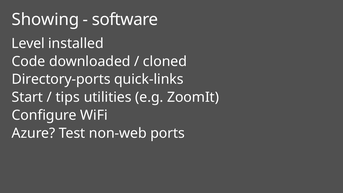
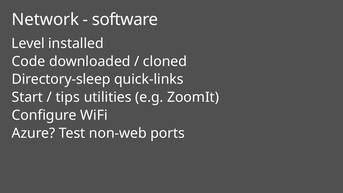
Showing: Showing -> Network (45, 20)
Directory-ports: Directory-ports -> Directory-sleep (61, 79)
